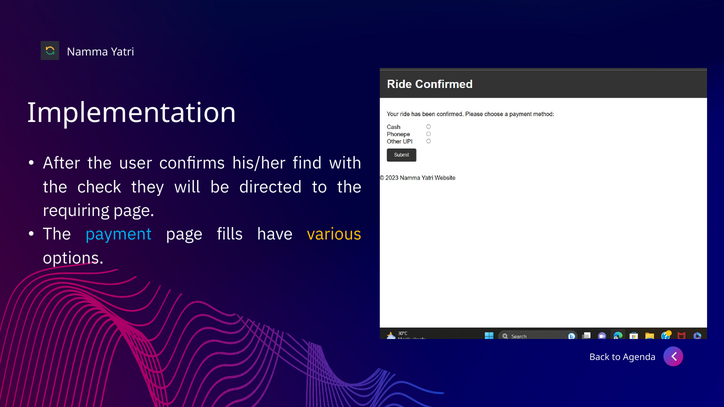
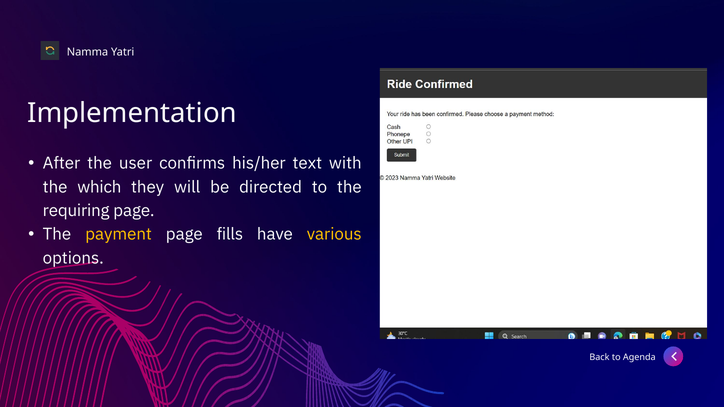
find: find -> text (307, 163)
check: check -> which (99, 187)
payment colour: light blue -> yellow (119, 235)
